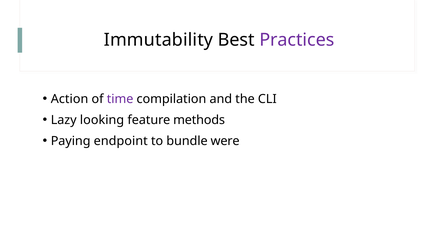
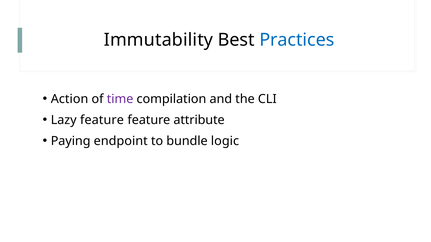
Practices colour: purple -> blue (297, 40)
Lazy looking: looking -> feature (102, 120)
methods: methods -> attribute (199, 120)
were: were -> logic (225, 141)
